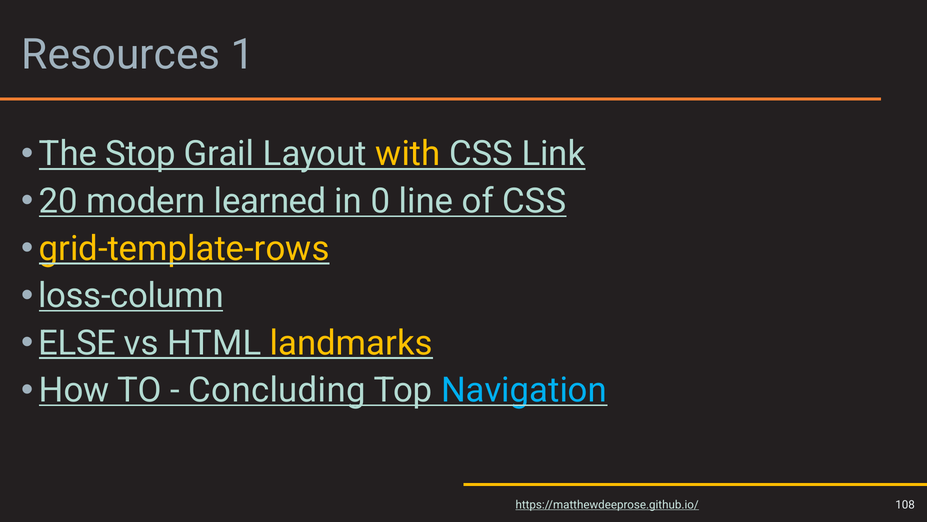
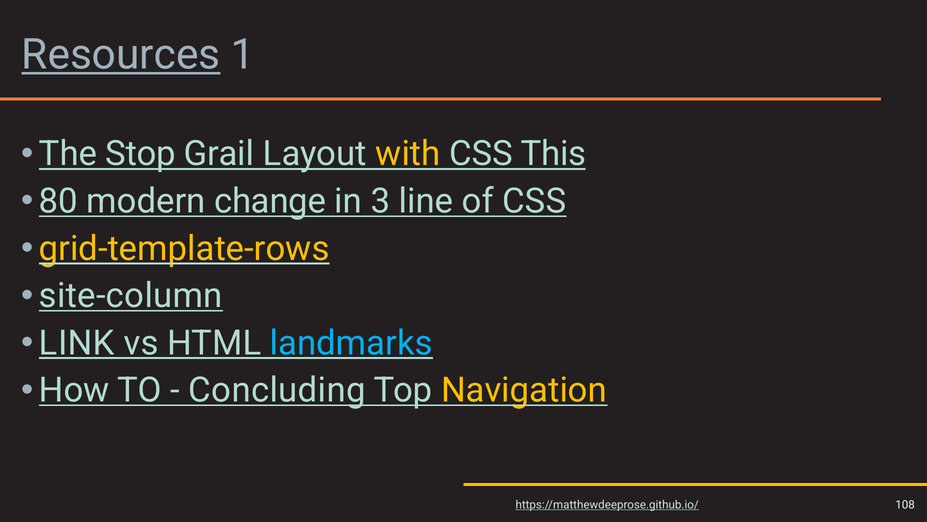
Resources underline: none -> present (121, 55)
Link: Link -> This (553, 154)
20: 20 -> 80 (58, 201)
learned: learned -> change (270, 201)
0: 0 -> 3 (380, 201)
loss-column: loss-column -> site-column (131, 295)
ELSE: ELSE -> LINK (77, 343)
landmarks colour: yellow -> light blue (351, 343)
Navigation colour: light blue -> yellow (524, 390)
